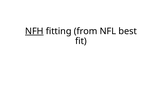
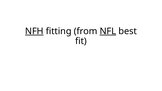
NFL underline: none -> present (108, 31)
